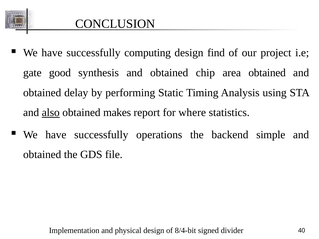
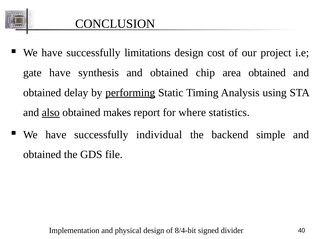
computing: computing -> limitations (148, 53)
find: find -> cost (216, 53)
gate good: good -> have (60, 73)
performing underline: none -> present (130, 93)
operations: operations -> individual (159, 135)
